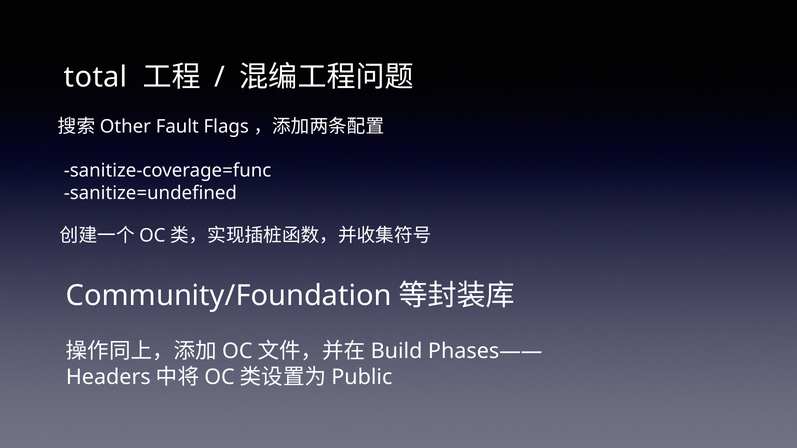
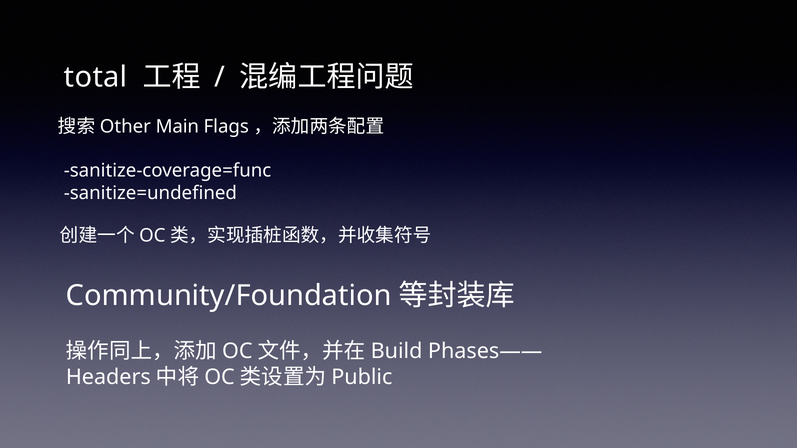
Fault: Fault -> Main (177, 127)
